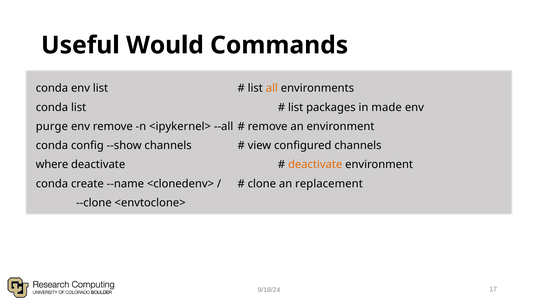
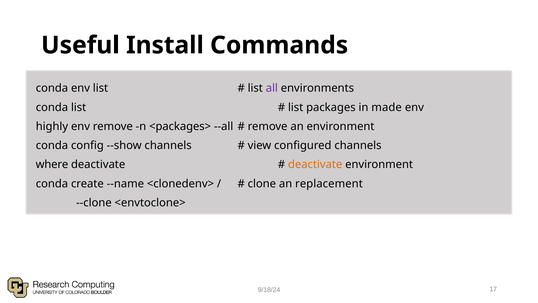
Would: Would -> Install (165, 45)
all colour: orange -> purple (272, 88)
purge: purge -> highly (52, 126)
<ipykernel>: <ipykernel> -> <packages> (180, 126)
